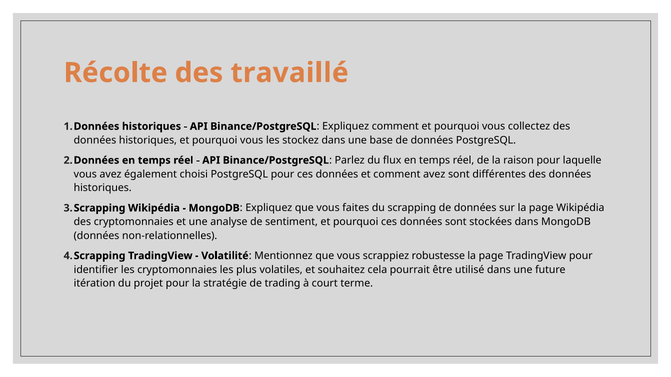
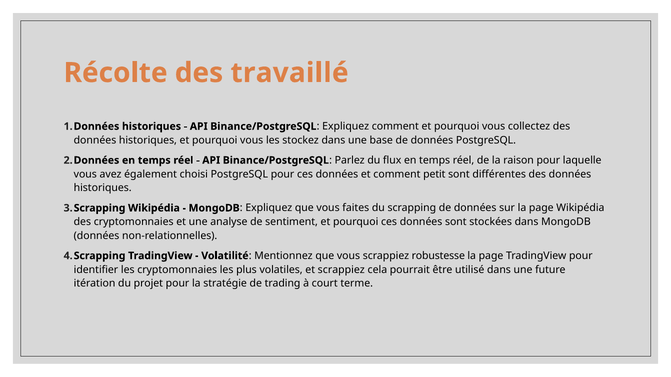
comment avez: avez -> petit (434, 174)
et souhaitez: souhaitez -> scrappiez (341, 270)
